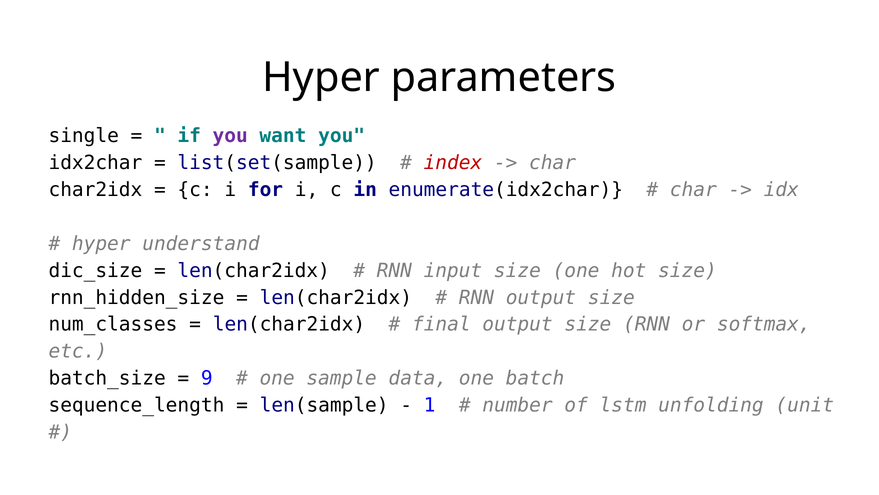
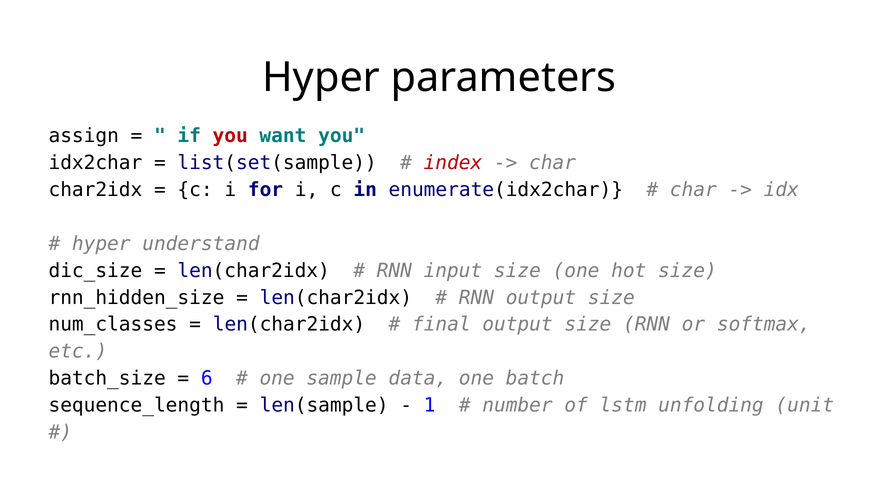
single: single -> assign (84, 136)
you colour: purple -> red (230, 136)
9: 9 -> 6 (207, 378)
